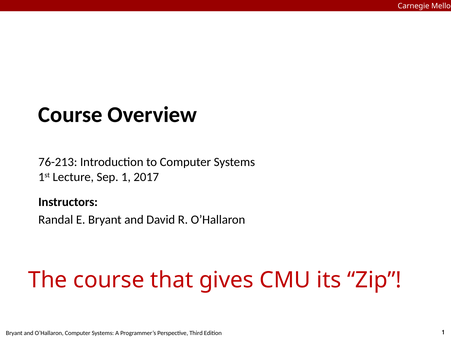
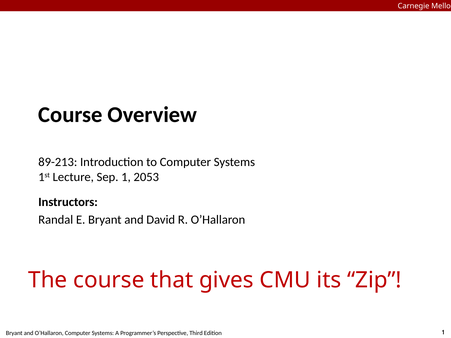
76-213: 76-213 -> 89-213 (58, 162)
2017: 2017 -> 2053 (146, 177)
